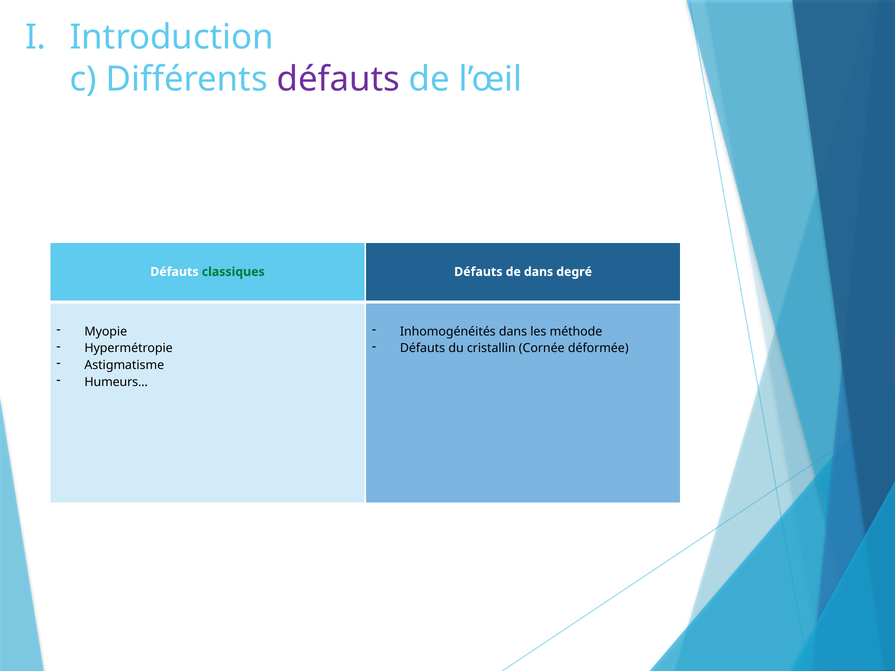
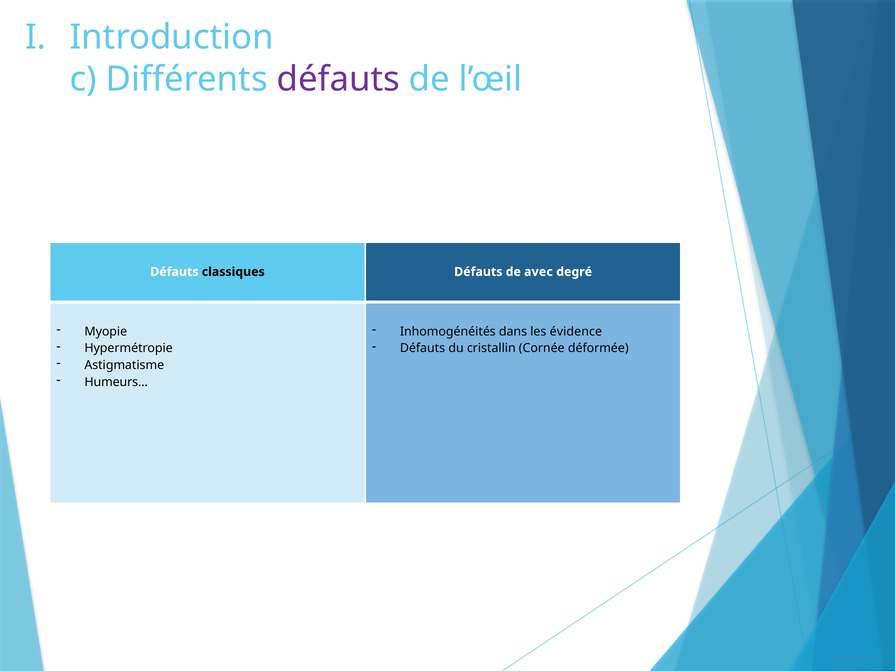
classiques colour: green -> black (233, 272)
de dans: dans -> avec (538, 272)
méthode: méthode -> évidence (576, 332)
